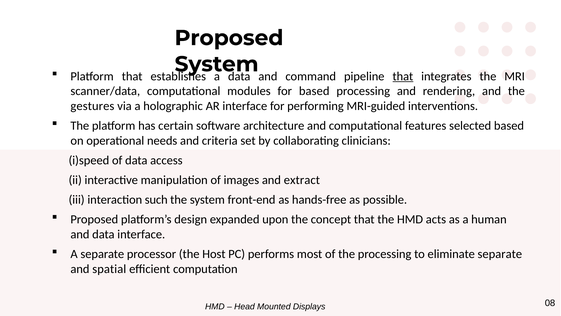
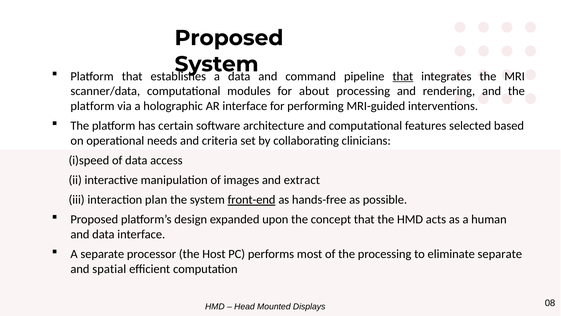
for based: based -> about (314, 91)
gestures: gestures -> platform (92, 106)
such: such -> plan (156, 200)
front-end underline: none -> present (251, 200)
